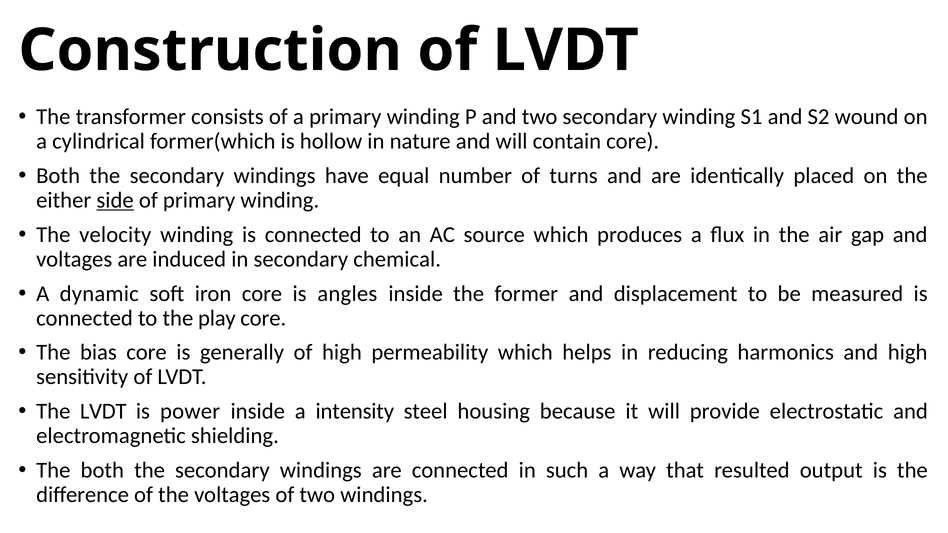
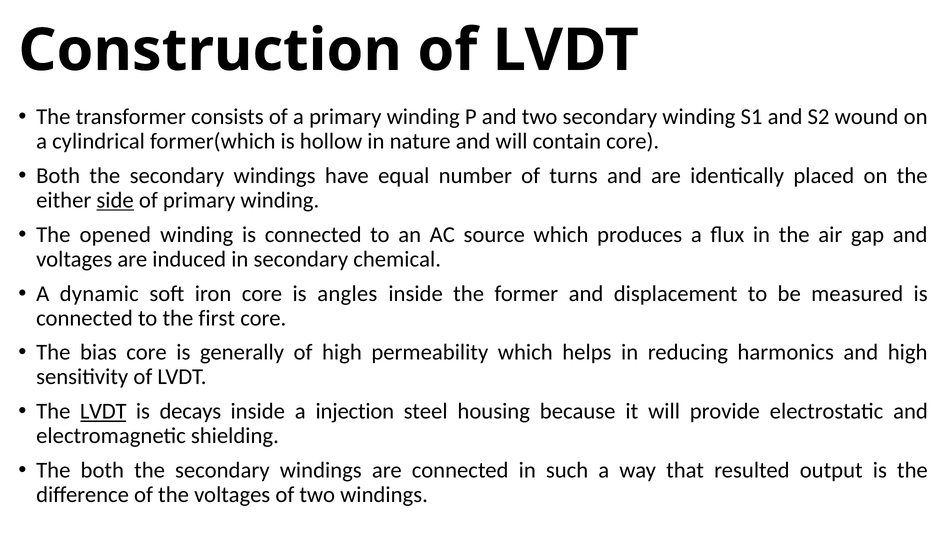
velocity: velocity -> opened (115, 235)
play: play -> first (217, 318)
LVDT underline: none -> present (103, 412)
power: power -> decays (190, 412)
intensity: intensity -> injection (355, 412)
